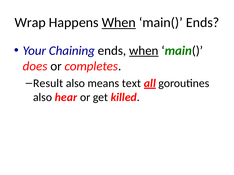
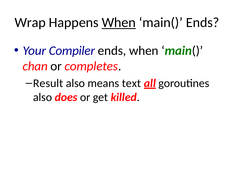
Chaining: Chaining -> Compiler (72, 51)
when underline: present -> none (144, 51)
does: does -> chan (35, 66)
hear: hear -> does (66, 98)
